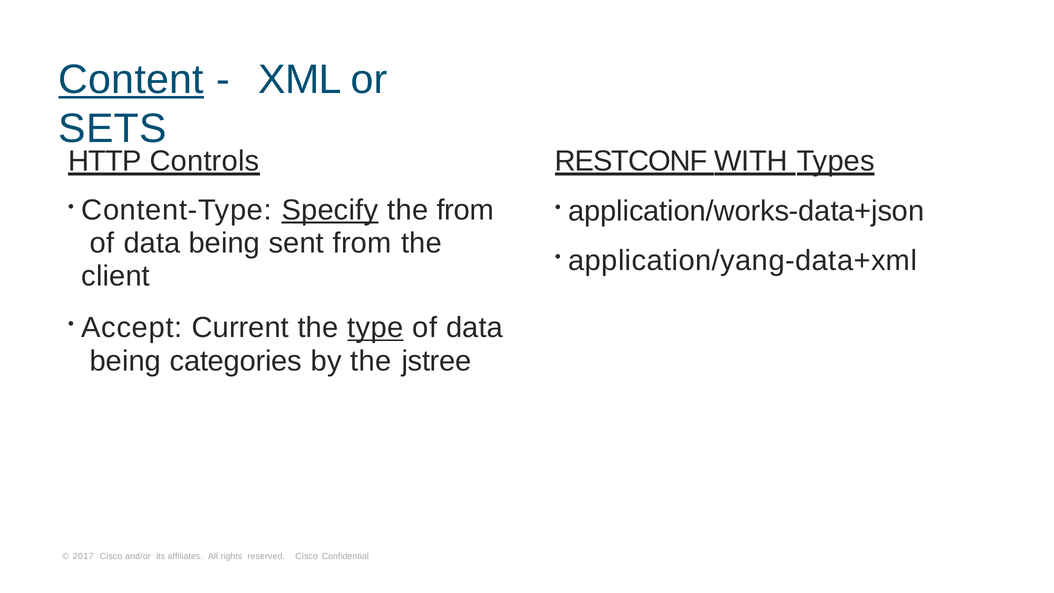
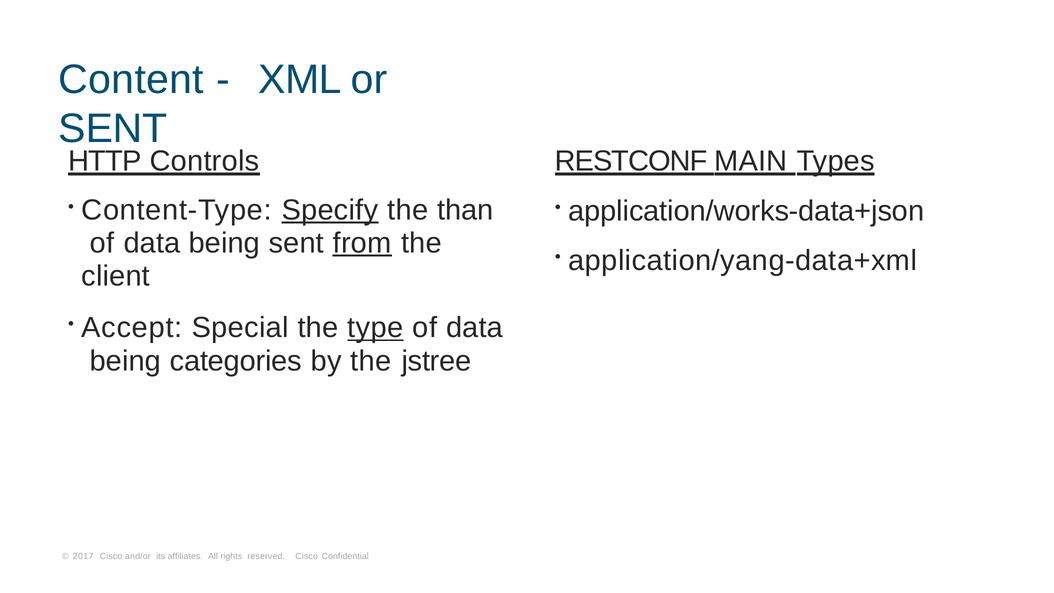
Content underline: present -> none (131, 79)
SETS: SETS -> SENT (113, 129)
WITH: WITH -> MAIN (751, 161)
the from: from -> than (465, 210)
from underline: none -> present (362, 243)
Current: Current -> Special (240, 328)
